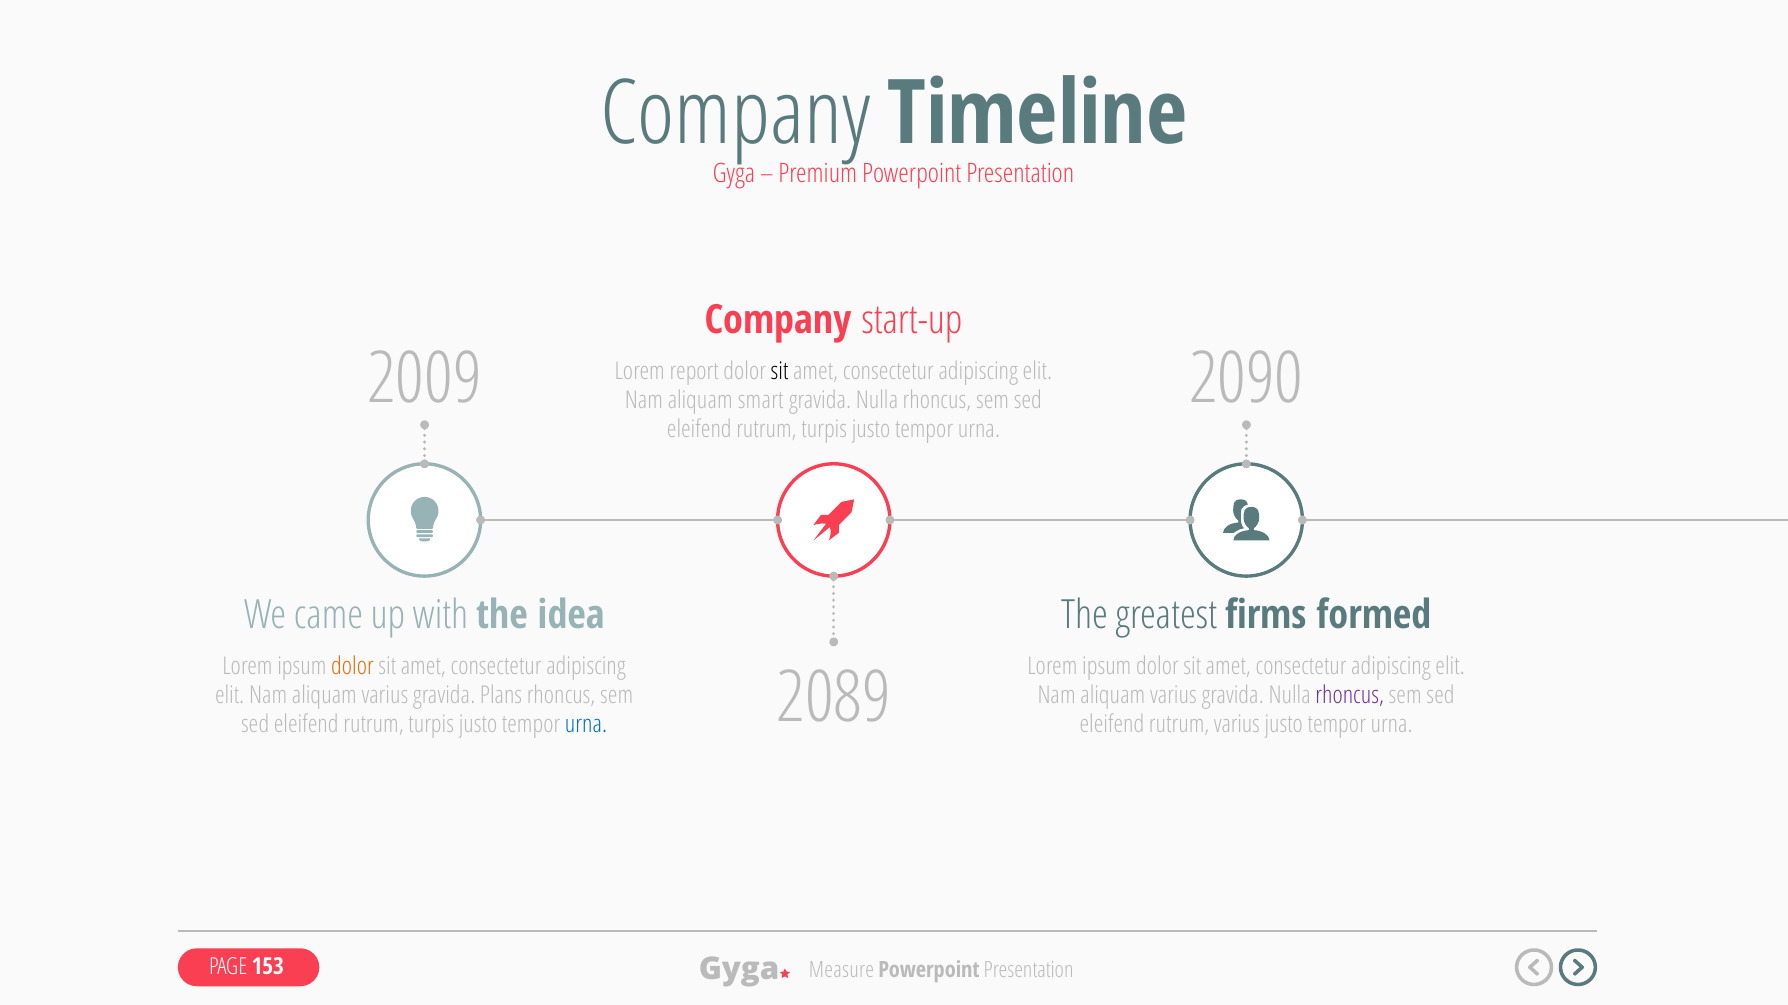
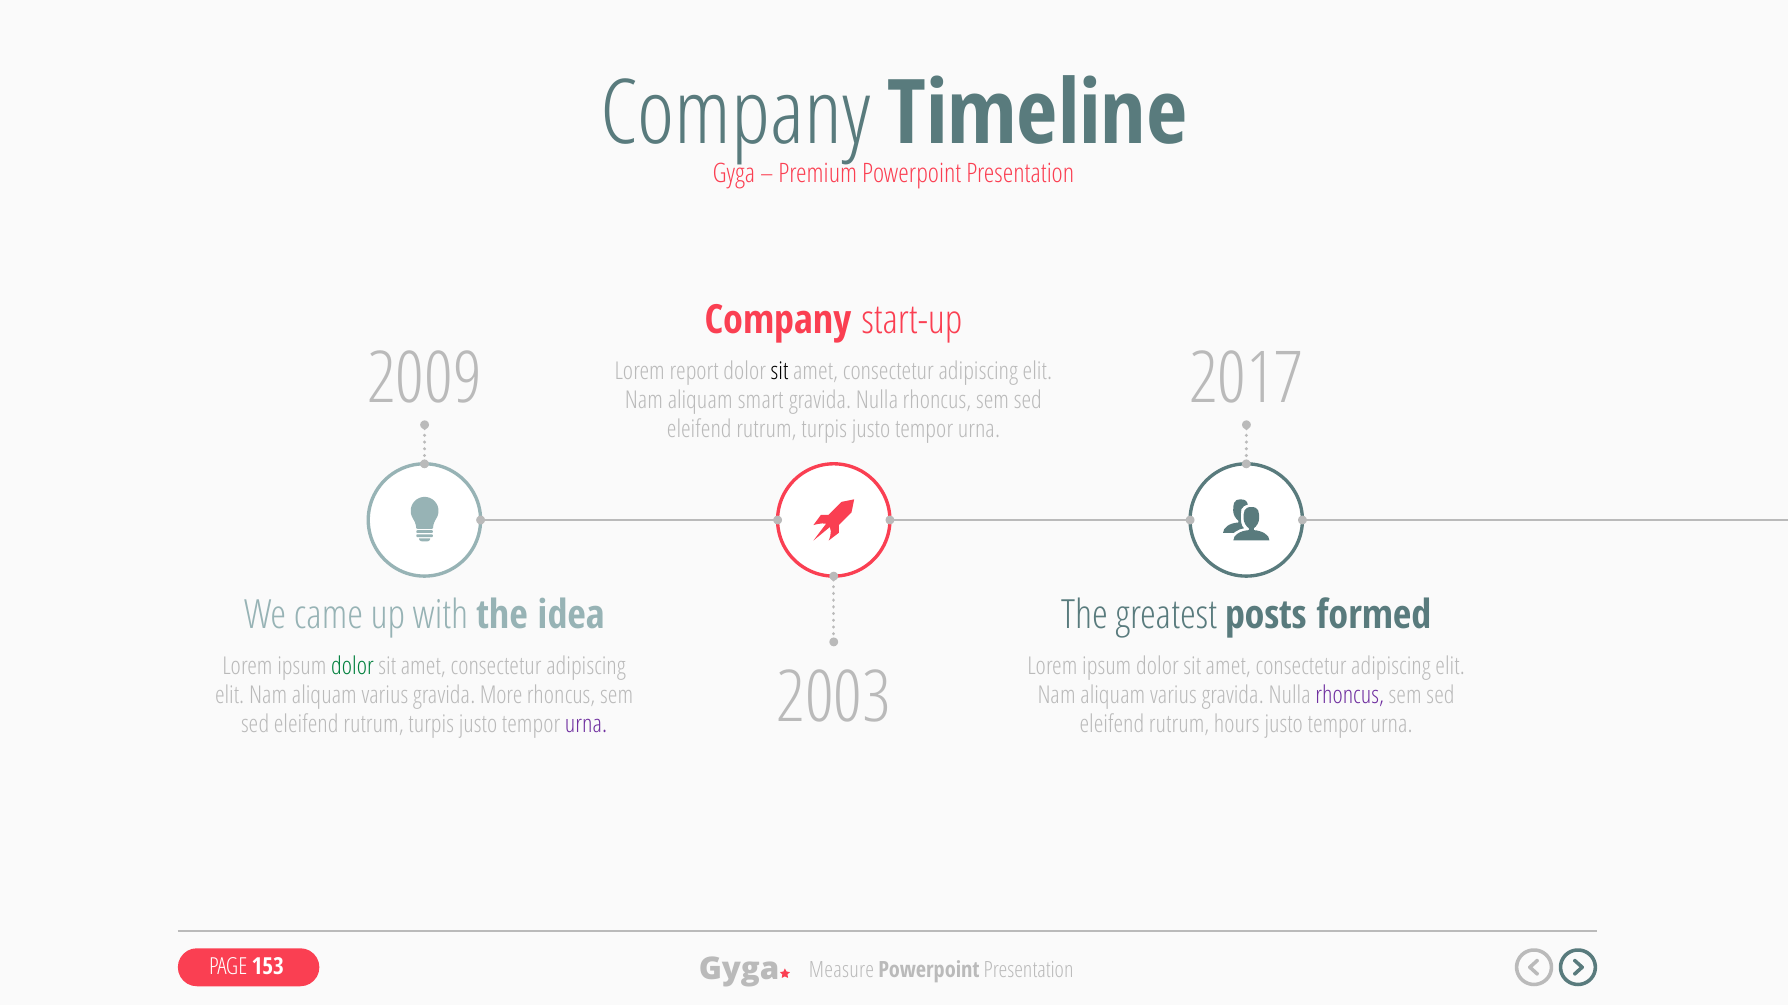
2090: 2090 -> 2017 (1246, 379)
firms: firms -> posts (1266, 616)
dolor colour: orange -> green (352, 666)
2089: 2089 -> 2003 (834, 698)
Plans: Plans -> More (501, 695)
urna colour: blue -> purple (586, 725)
rutrum varius: varius -> hours (1237, 725)
